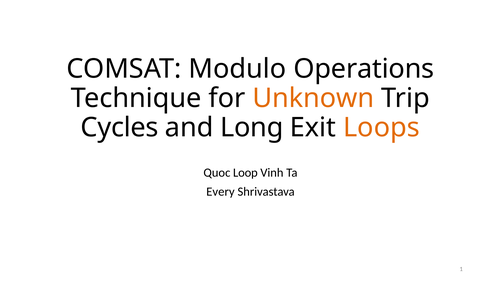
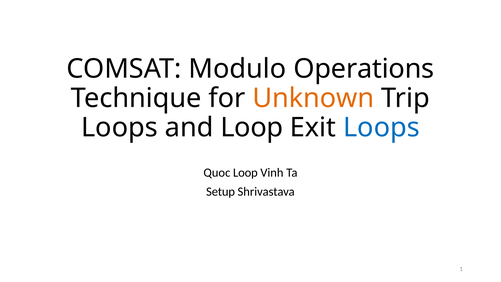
Cycles: Cycles -> Loops (119, 128)
and Long: Long -> Loop (252, 128)
Loops colour: orange -> blue (381, 128)
Every: Every -> Setup (221, 191)
